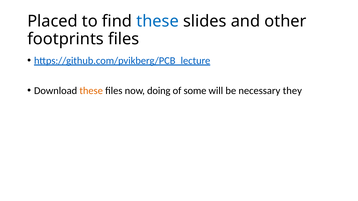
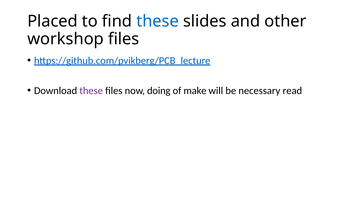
footprints: footprints -> workshop (66, 39)
these colour: orange -> purple (91, 91)
some: some -> make (195, 91)
they: they -> read (292, 91)
